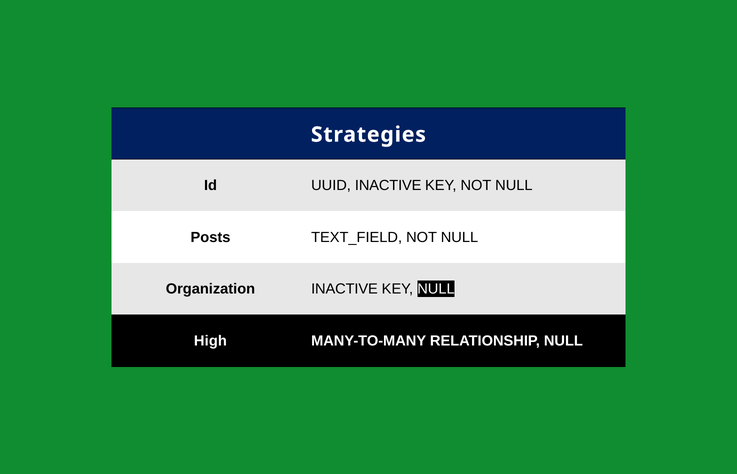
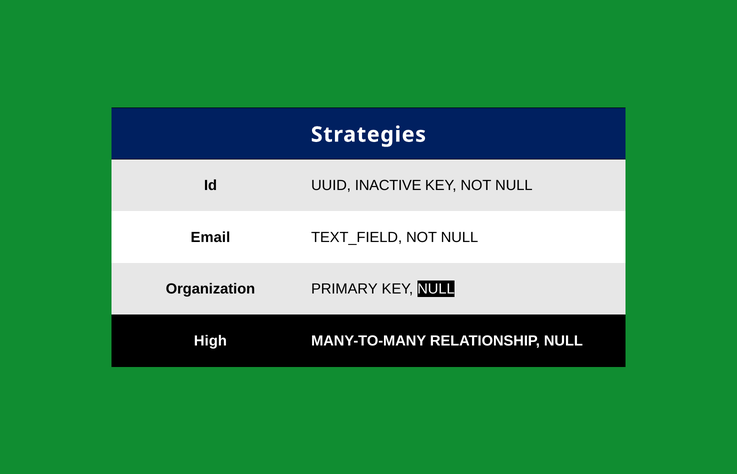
Posts: Posts -> Email (210, 237)
Organization INACTIVE: INACTIVE -> PRIMARY (344, 289)
